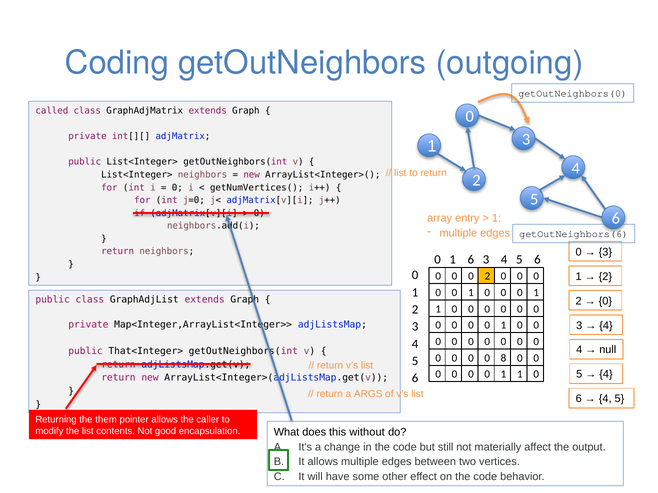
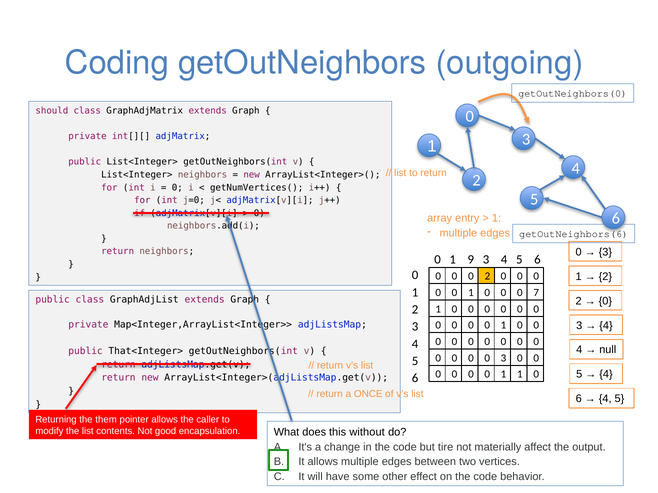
called: called -> should (52, 111)
1 6: 6 -> 9 (471, 260)
1: 1 -> 7 (536, 293)
0 0 8: 8 -> 3 (504, 358)
ARGS: ARGS -> ONCE (368, 394)
still: still -> tire (446, 447)
